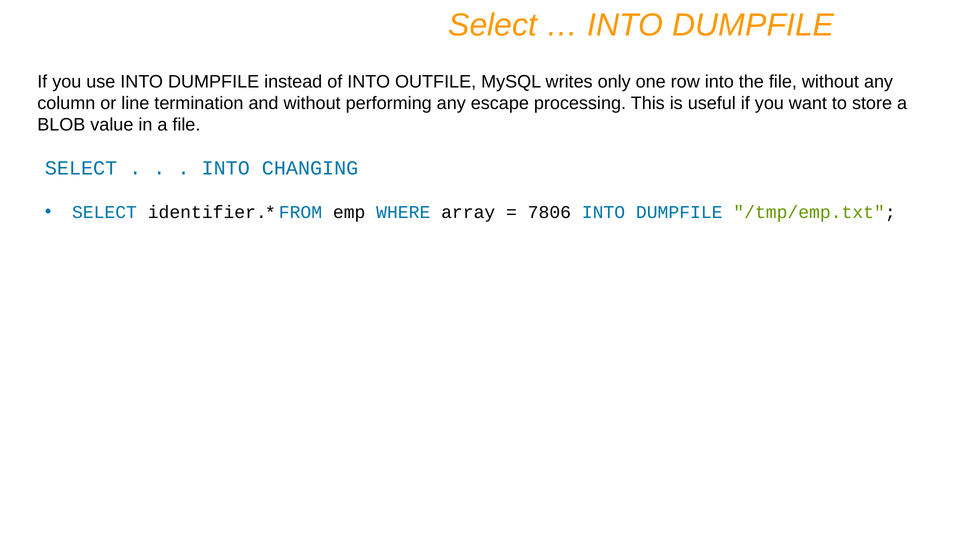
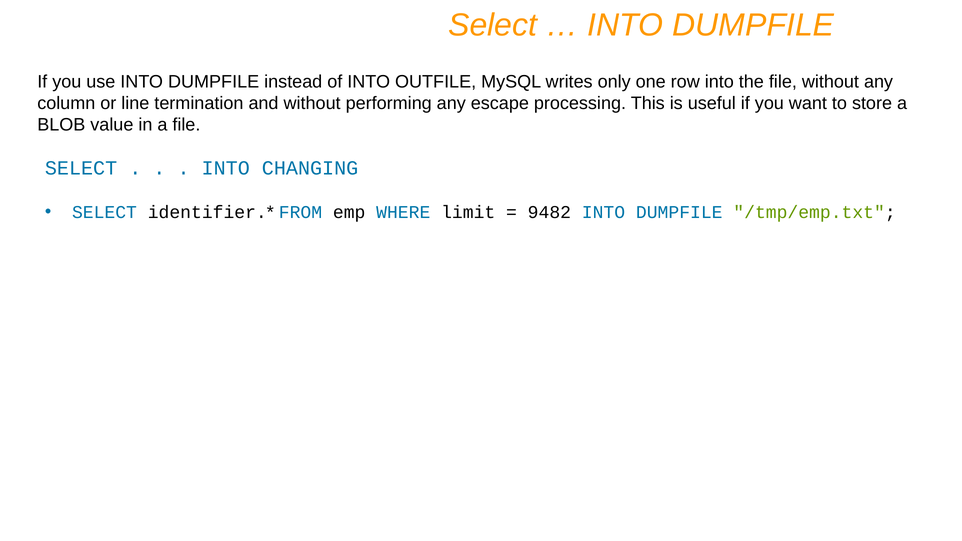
array: array -> limit (468, 212)
7806: 7806 -> 9482 (549, 212)
